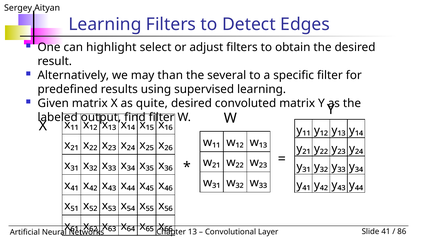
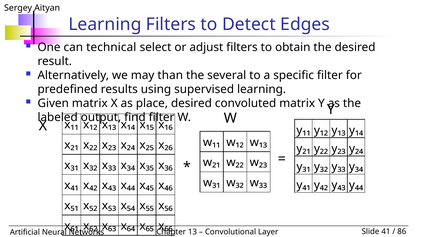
highlight: highlight -> technical (111, 47)
quite: quite -> place (152, 103)
